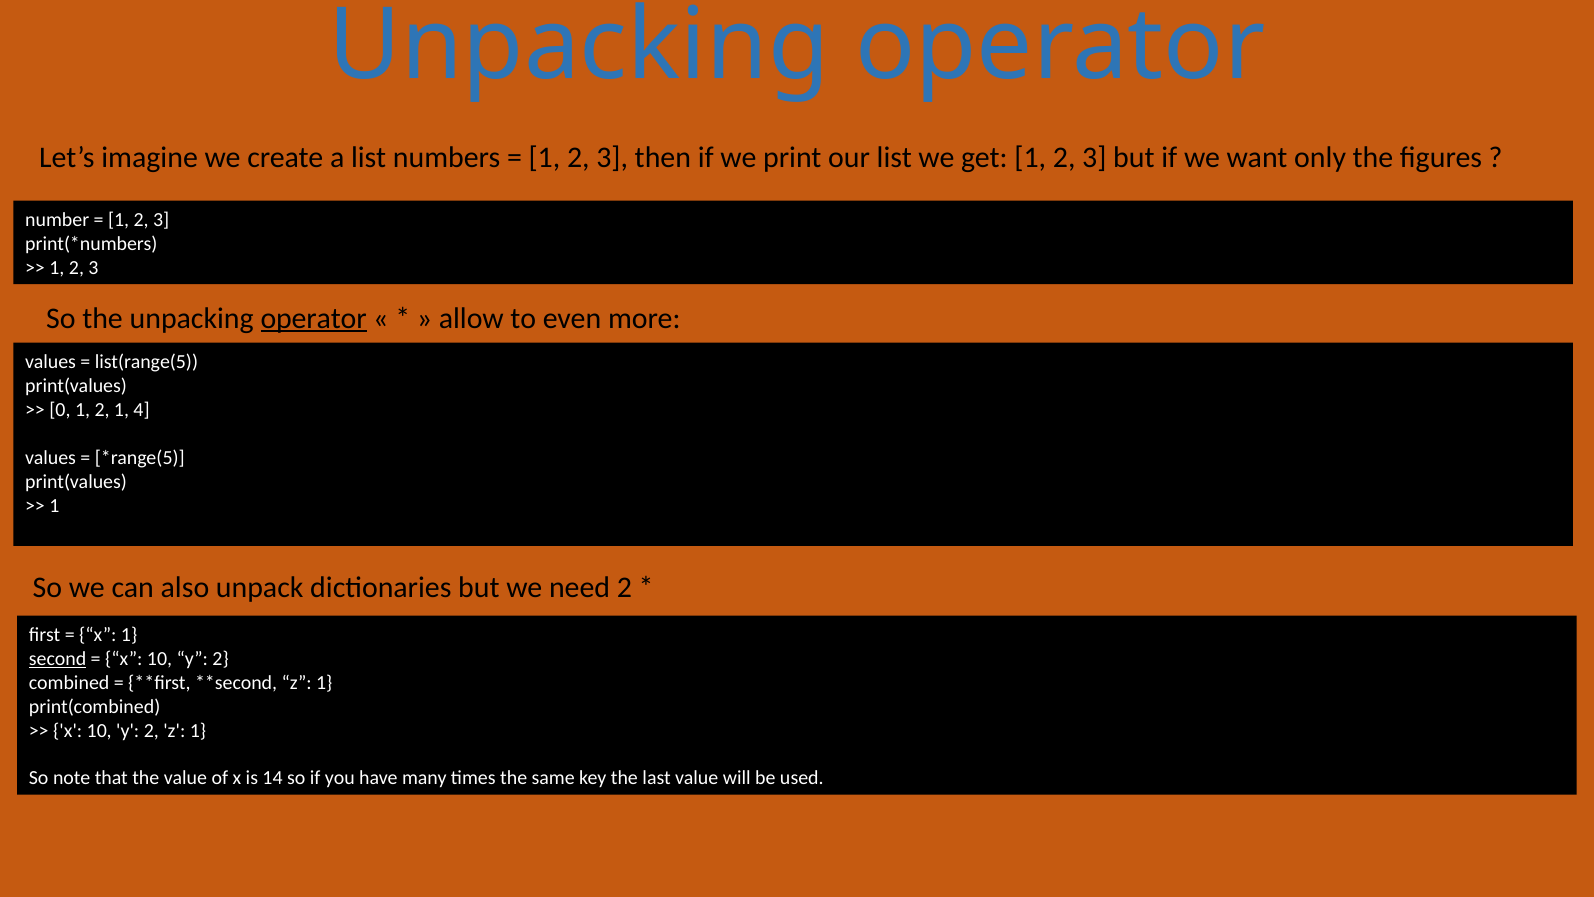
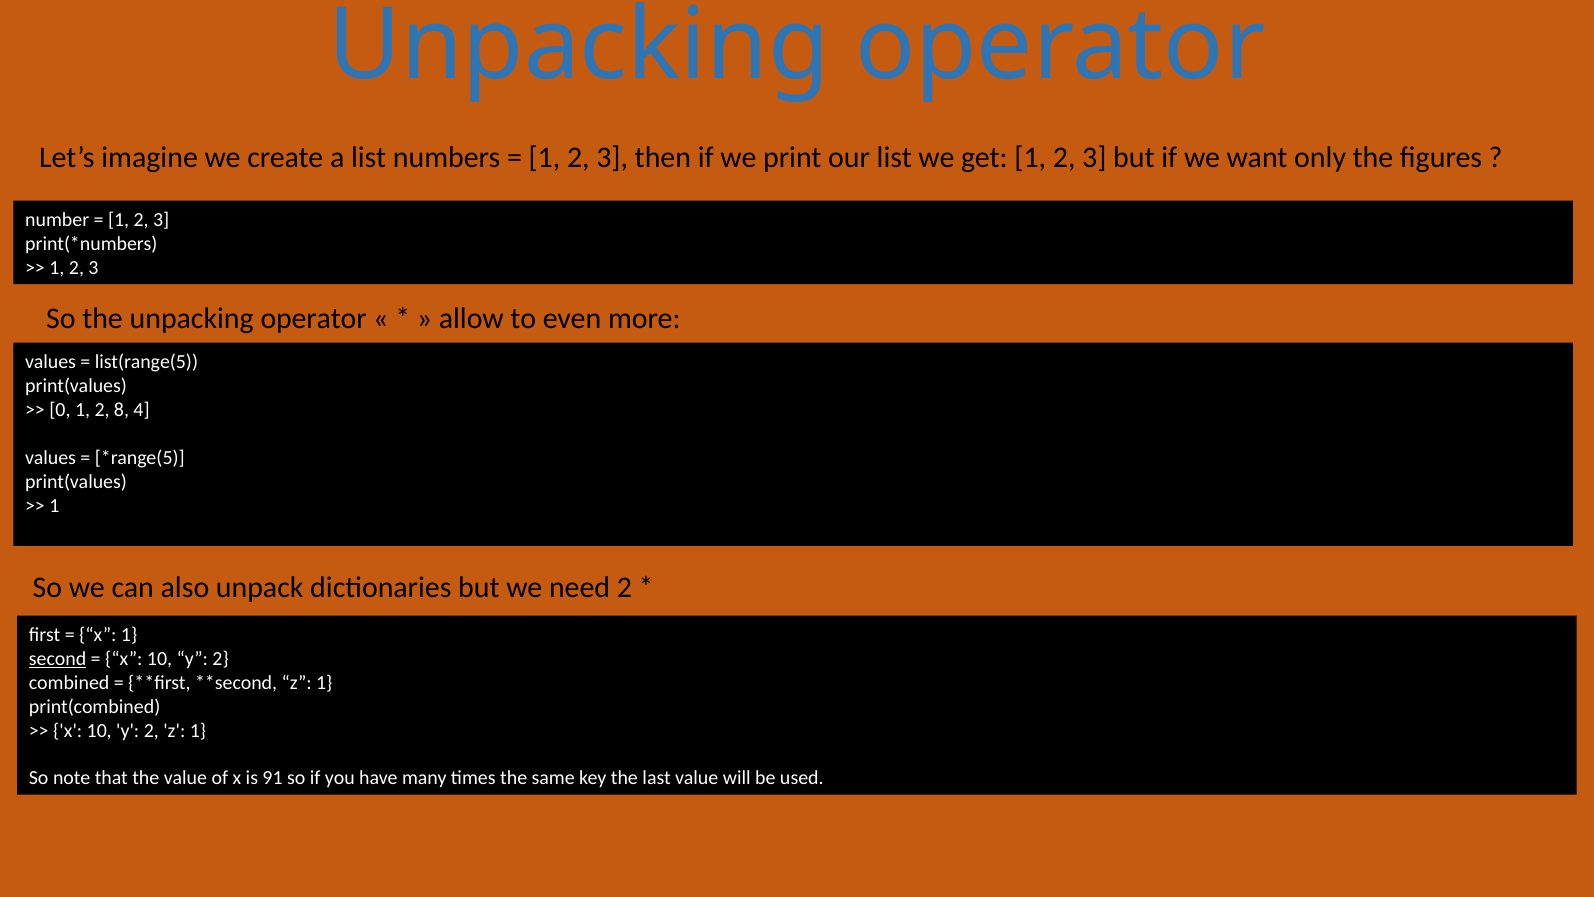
operator underline: present -> none (314, 318)
2 1: 1 -> 8 (122, 410)
14: 14 -> 91 (273, 778)
